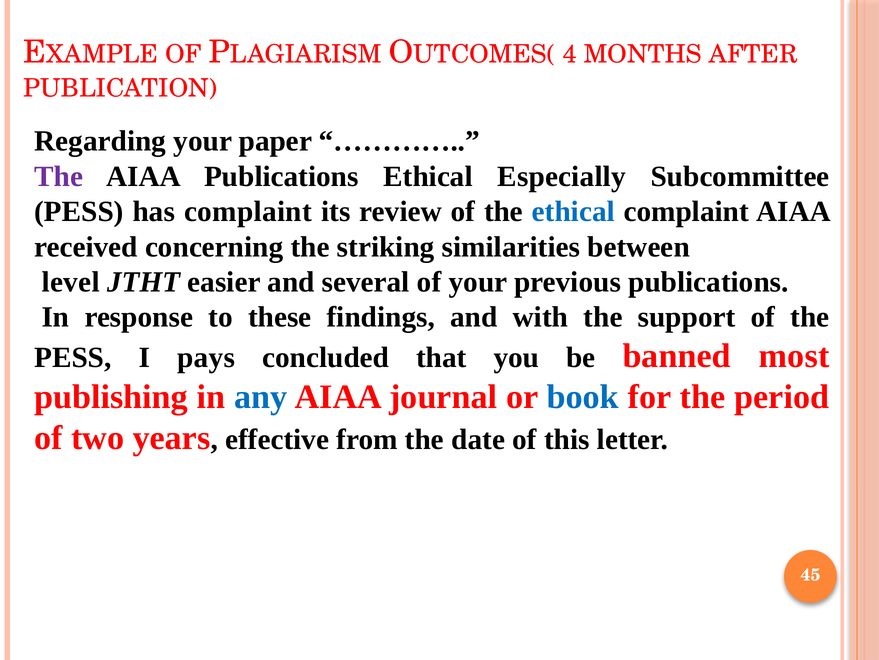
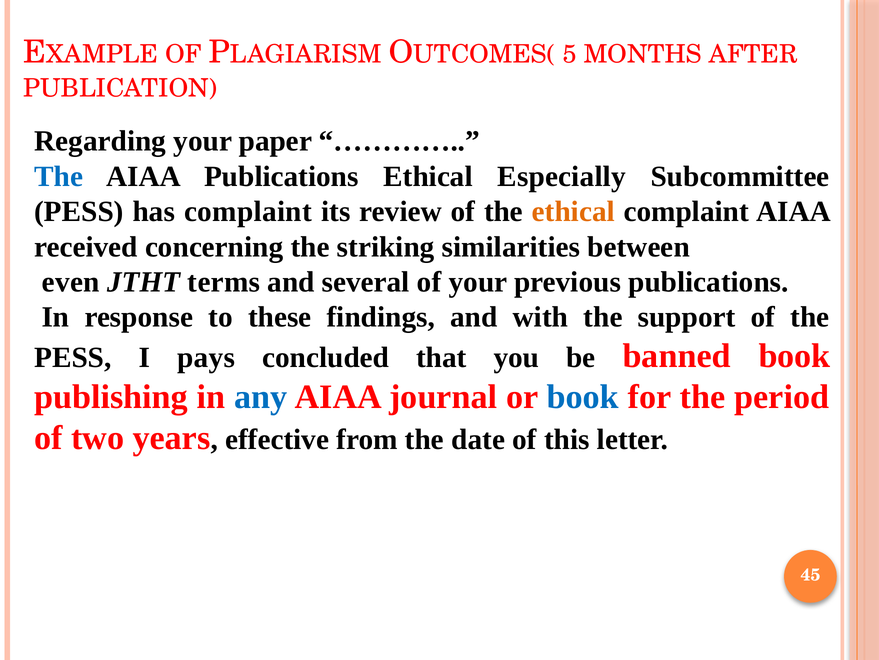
4: 4 -> 5 (570, 54)
The colour: purple -> blue (59, 176)
ethical colour: blue -> orange (573, 211)
level: level -> even (71, 282)
easier: easier -> terms (224, 282)
banned most: most -> book (794, 355)
